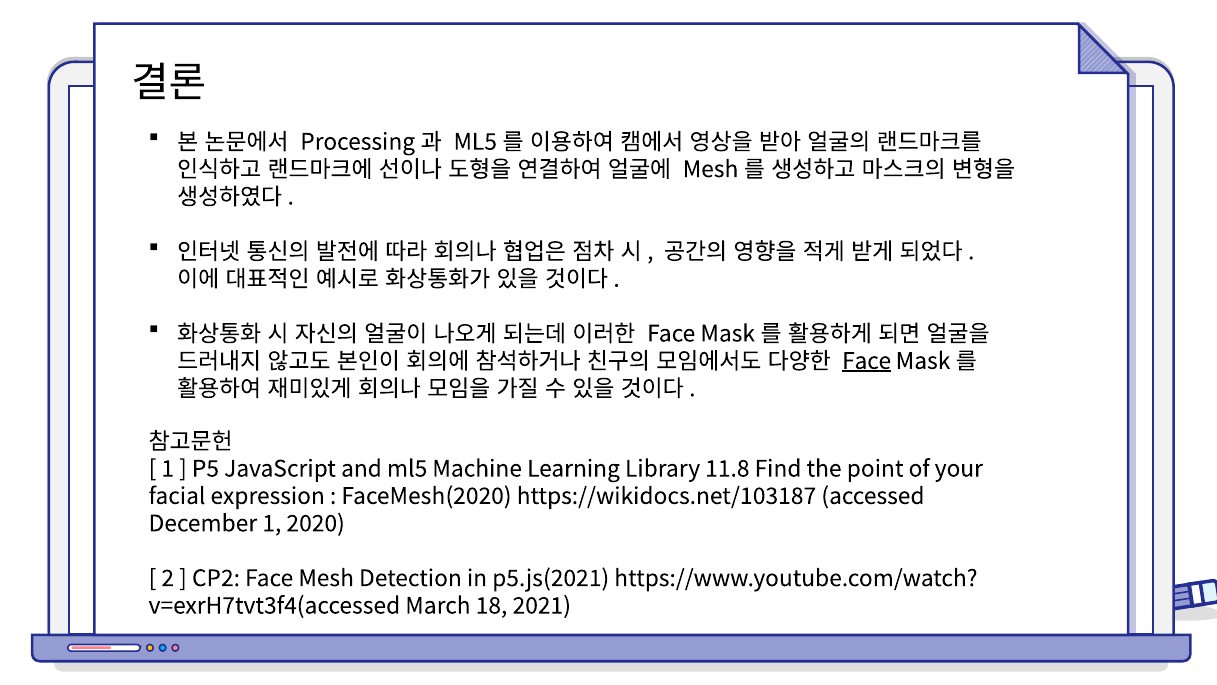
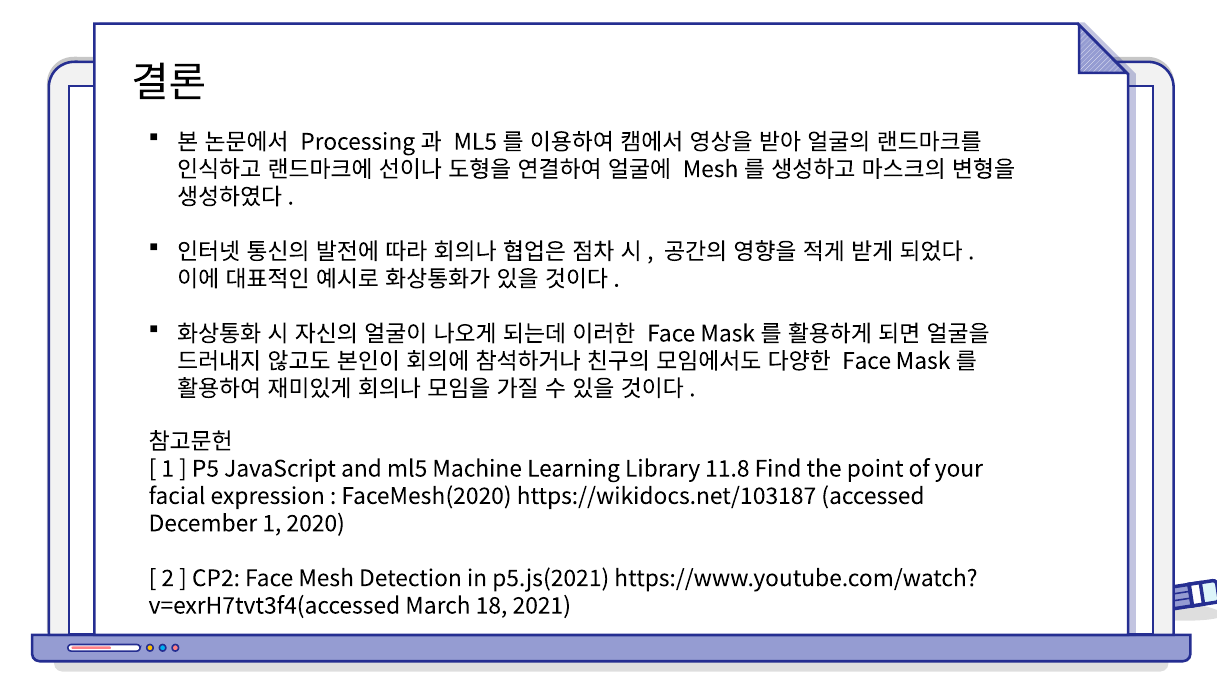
Face underline: present -> none (867, 361)
